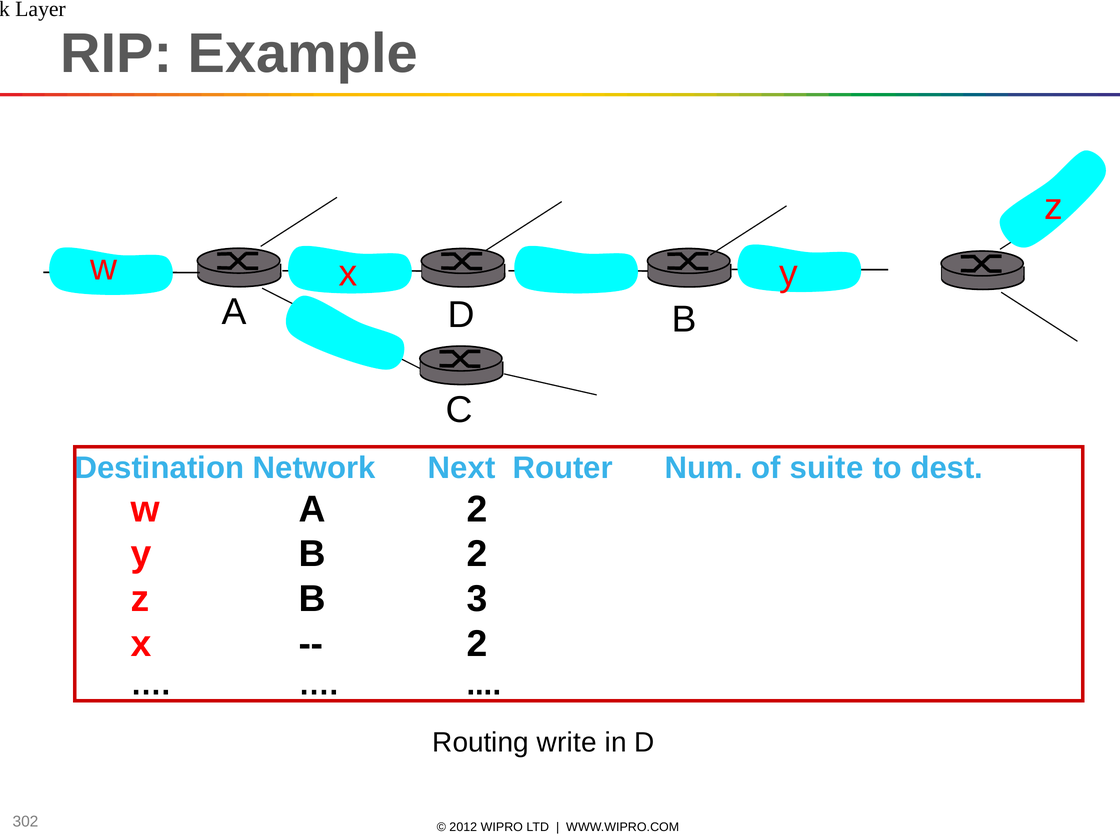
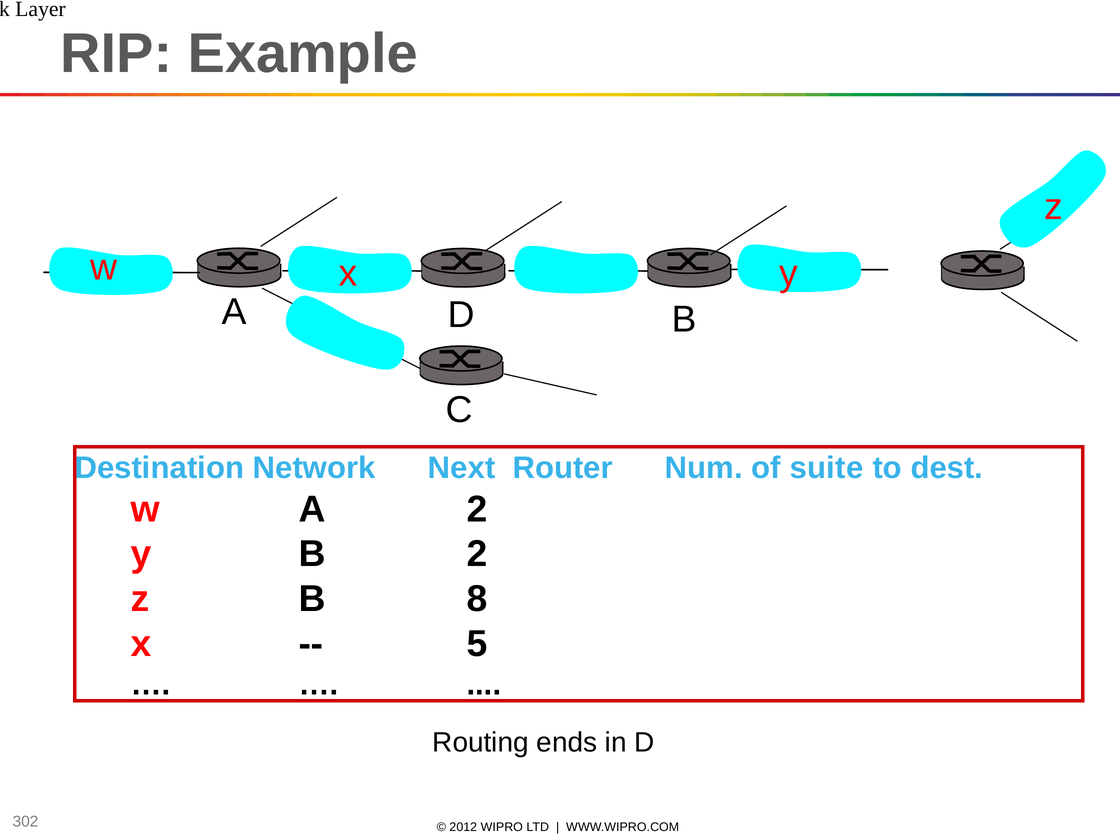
3: 3 -> 8 (477, 599)
2: 2 -> 5 (477, 644)
write: write -> ends (567, 742)
